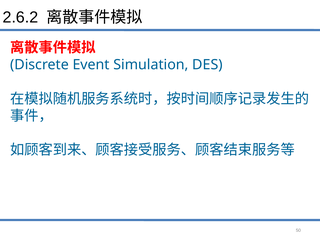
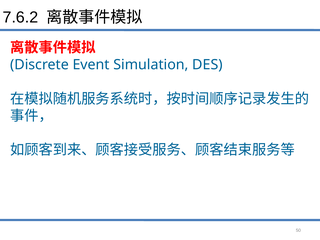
2.6.2: 2.6.2 -> 7.6.2 (20, 17)
